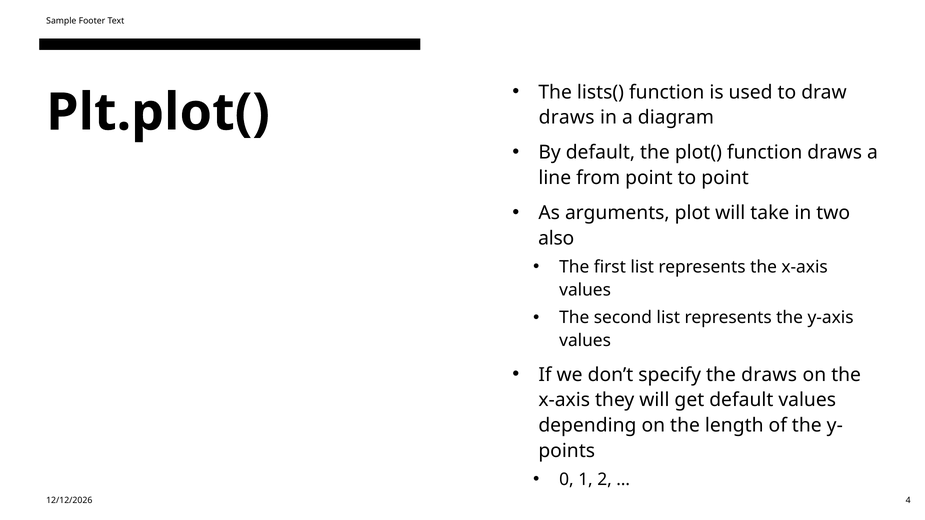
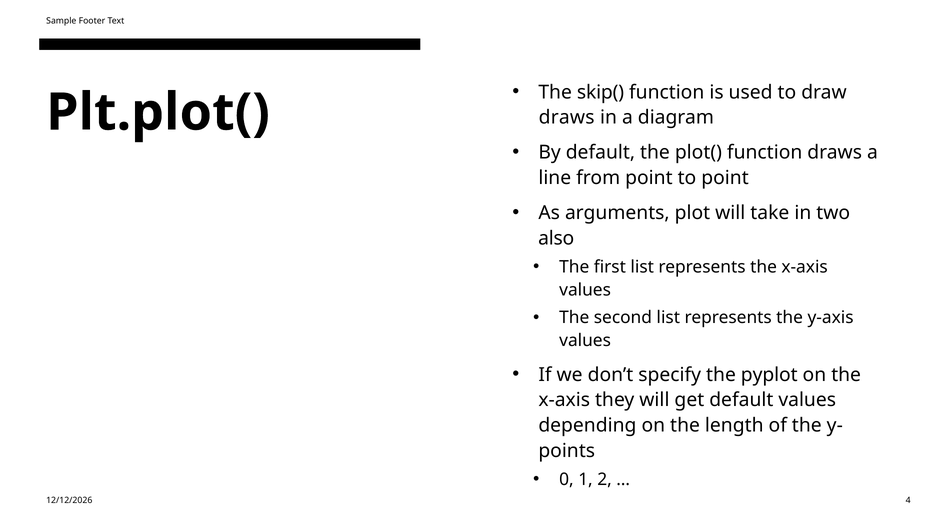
lists(: lists( -> skip( (601, 92)
the draws: draws -> pyplot (769, 375)
